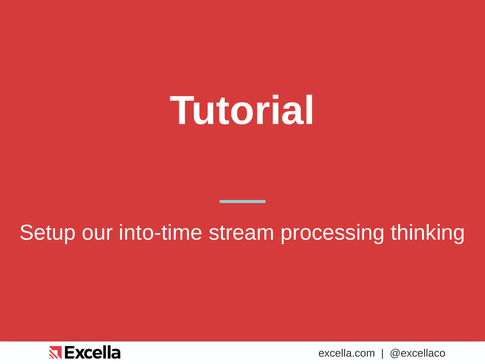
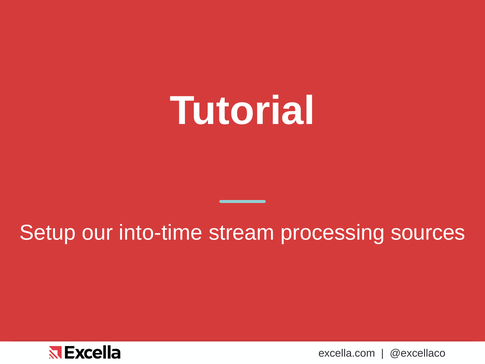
thinking: thinking -> sources (428, 233)
